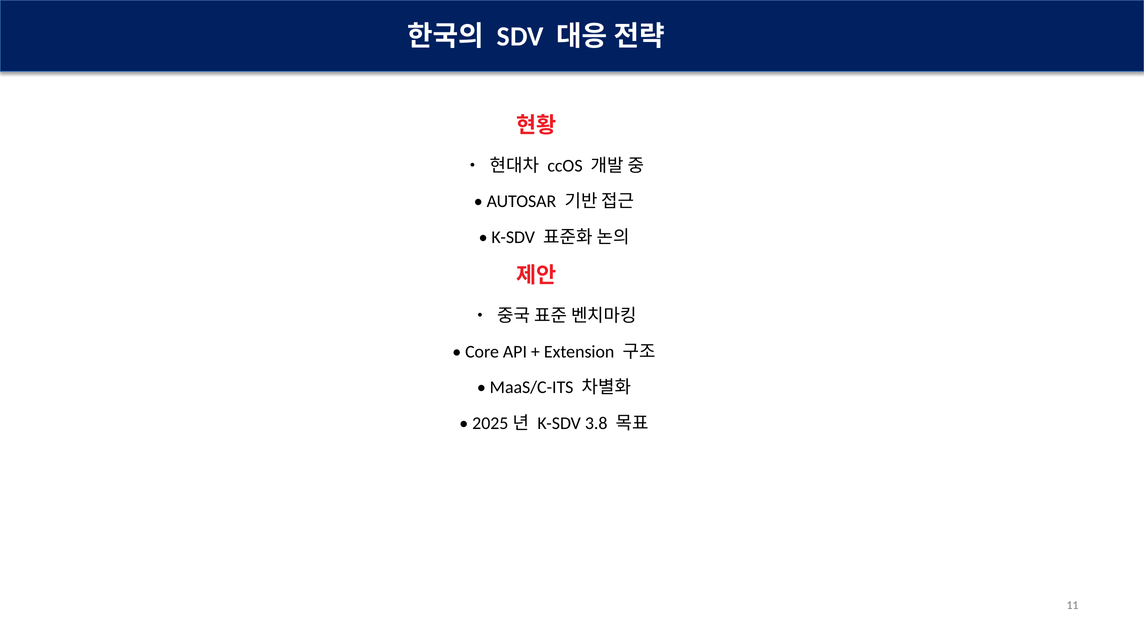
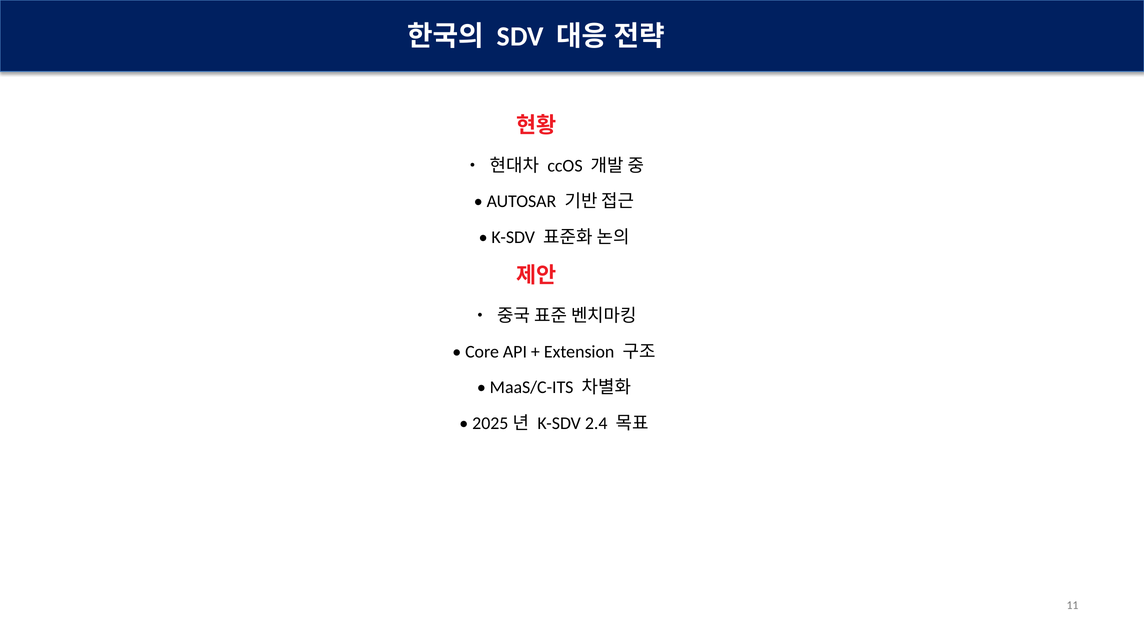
3.8: 3.8 -> 2.4 (596, 423)
